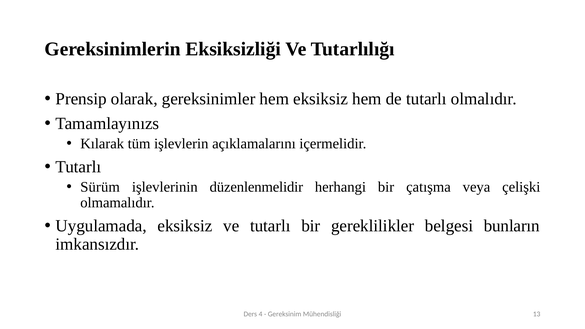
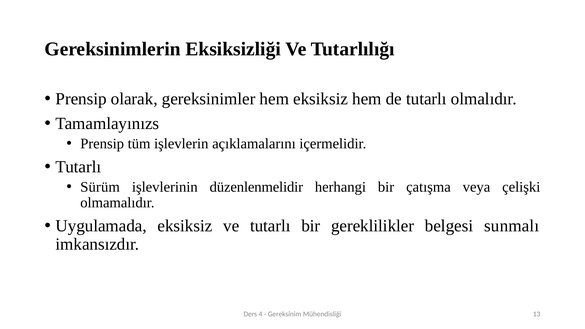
Kılarak: Kılarak -> Prensip (102, 144)
bunların: bunların -> sunmalı (512, 226)
